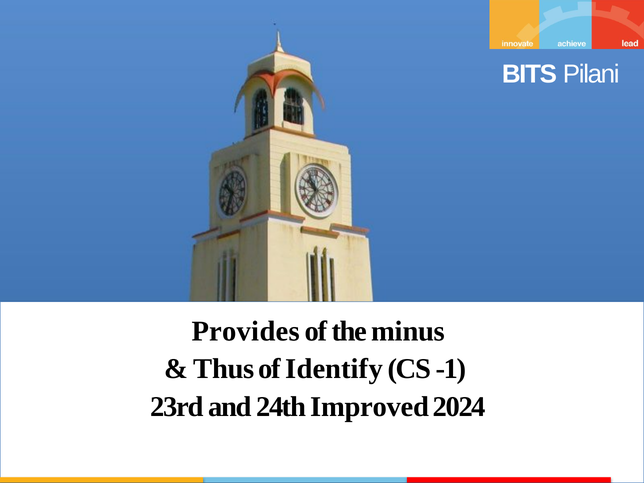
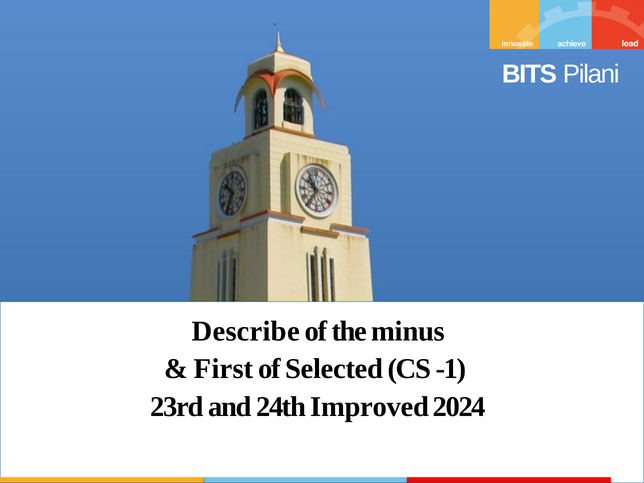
Provides: Provides -> Describe (246, 331)
Thus: Thus -> First (224, 369)
Identify: Identify -> Selected (334, 369)
